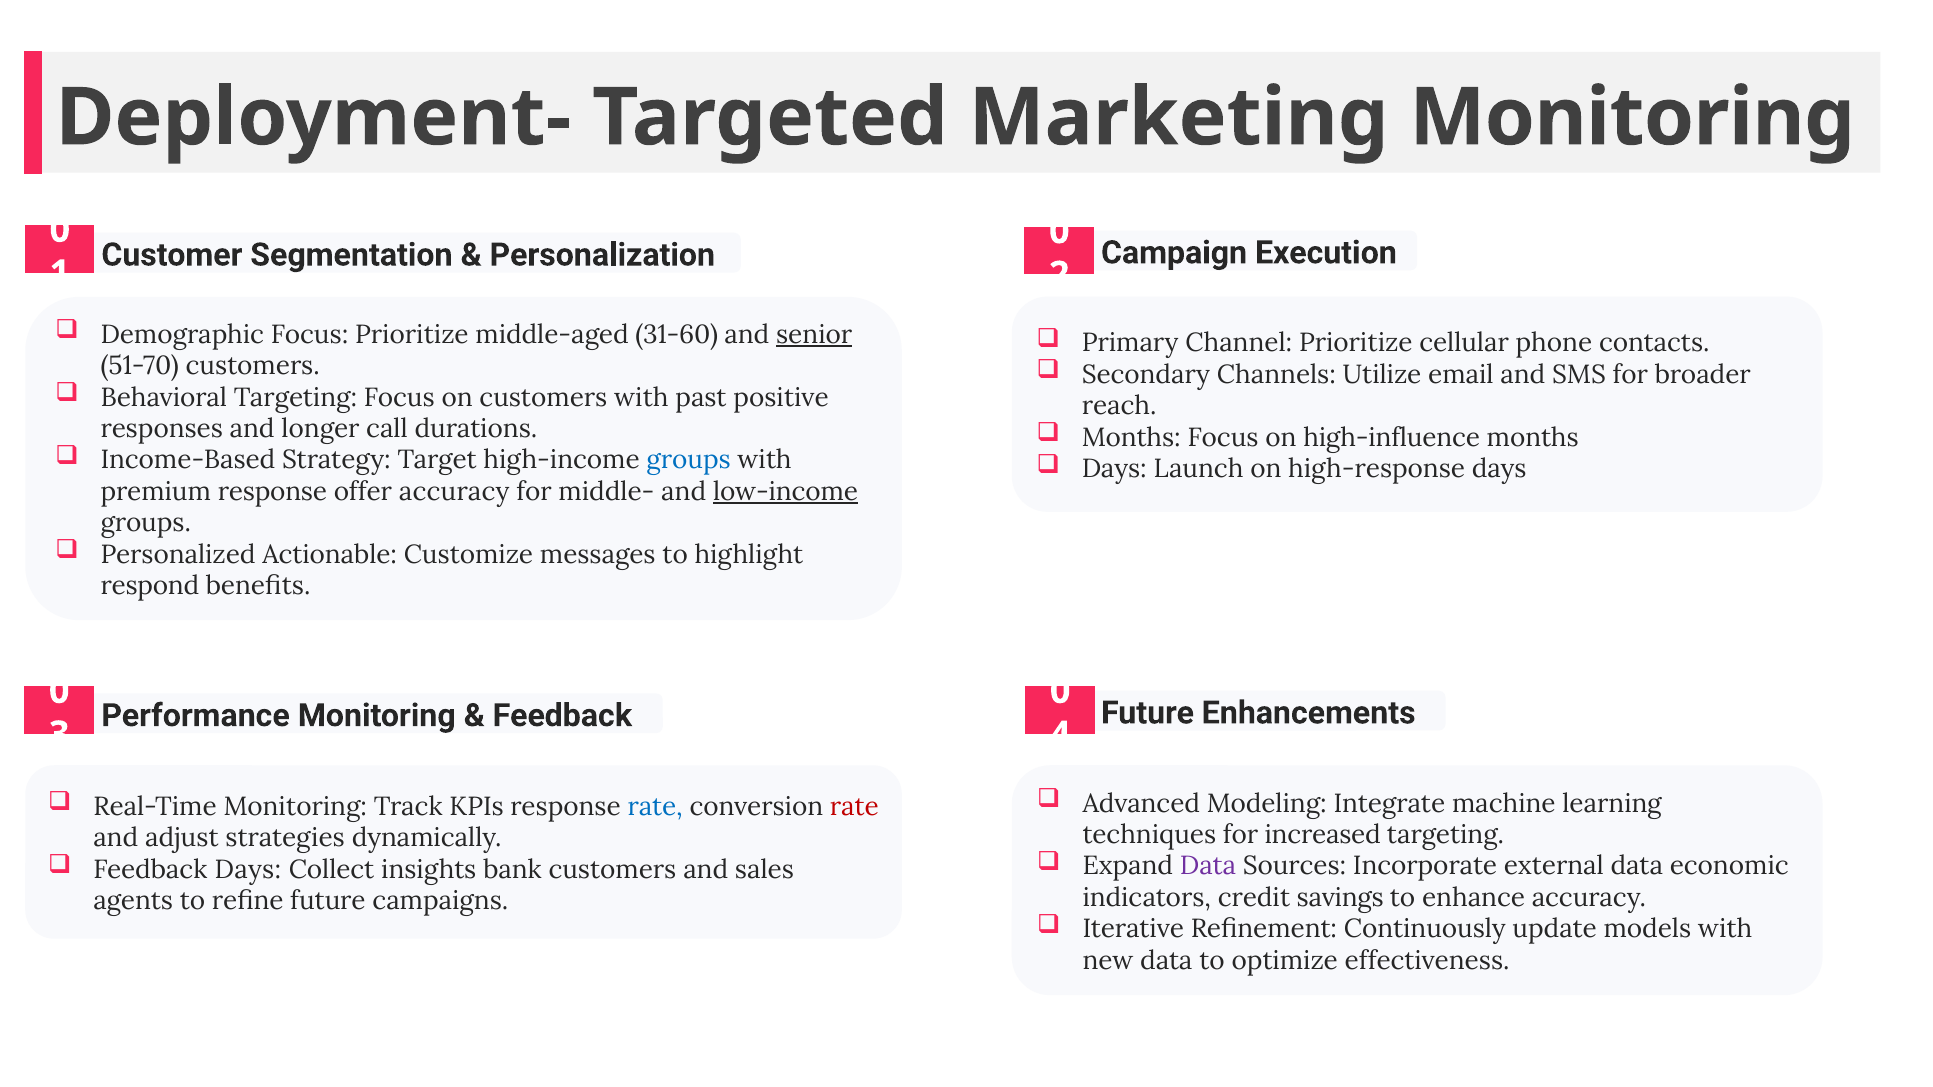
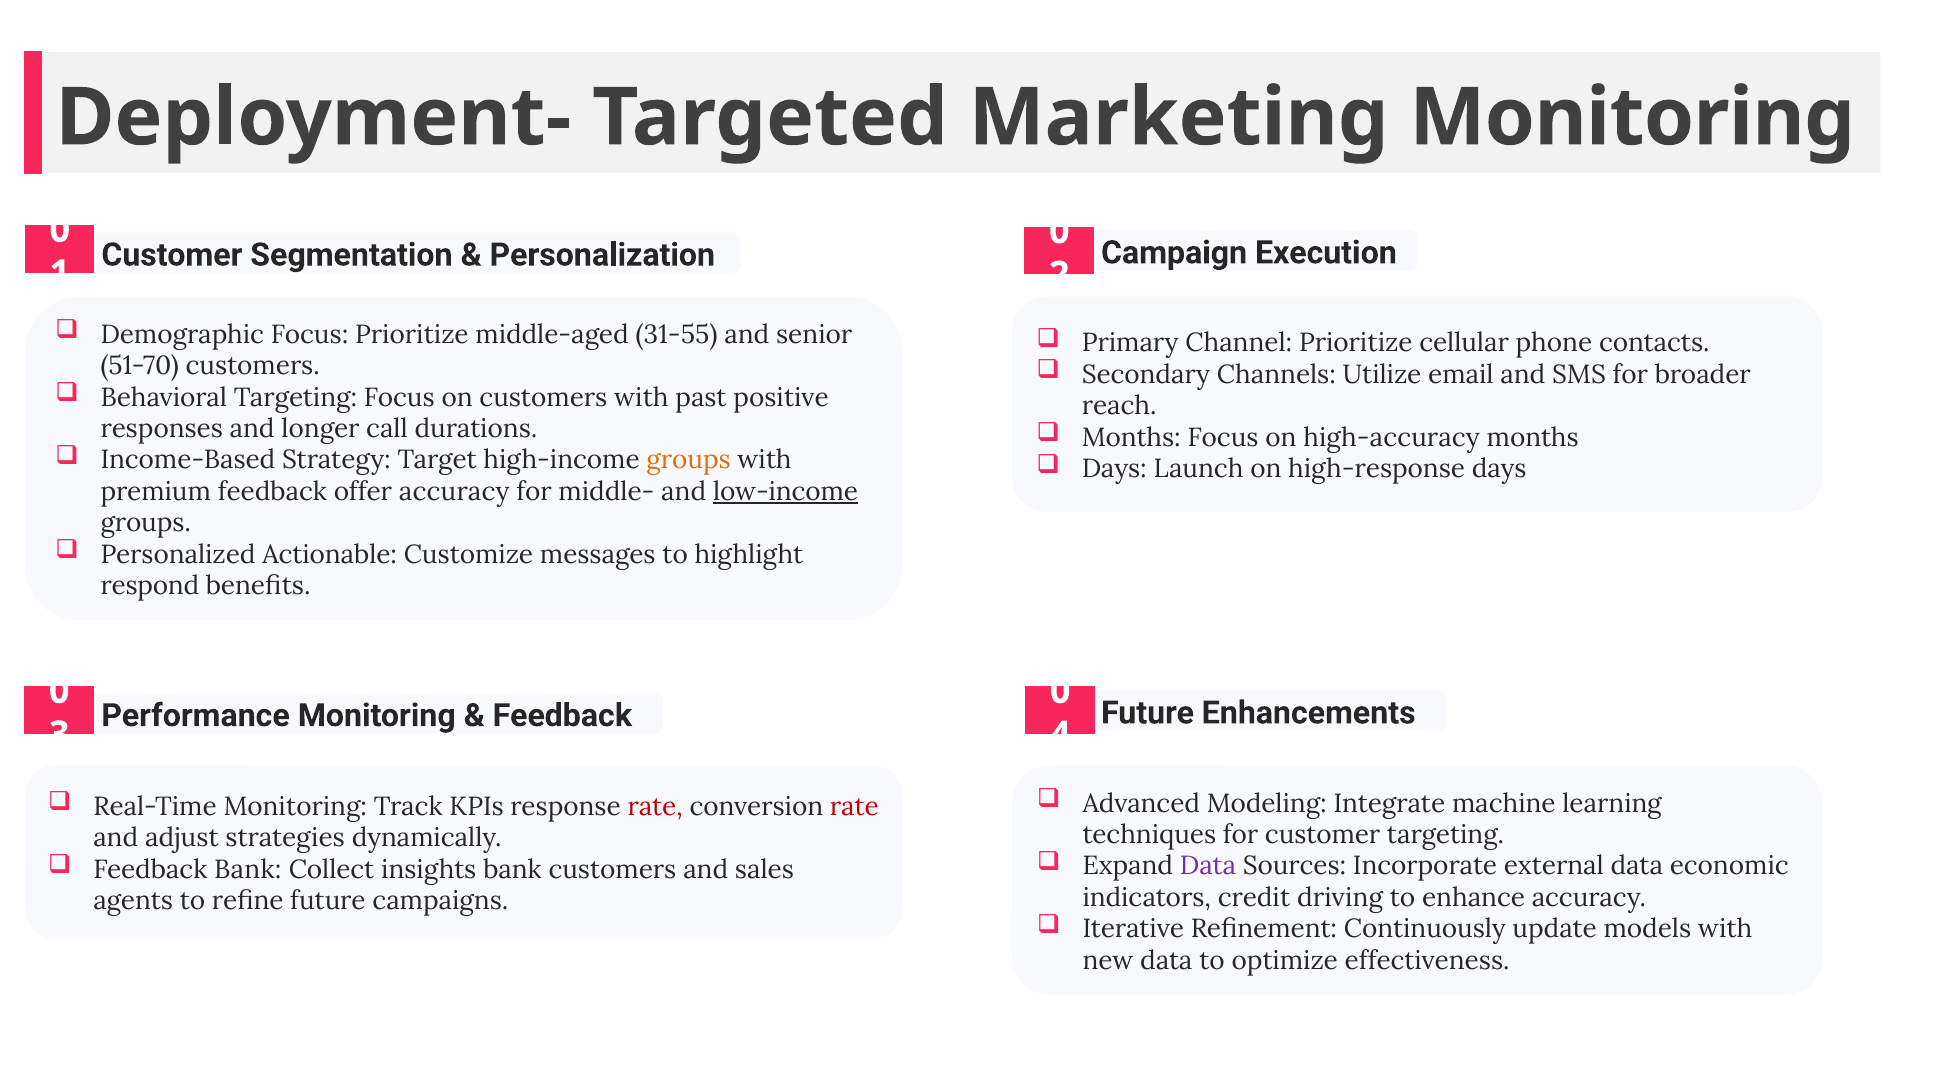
31-60: 31-60 -> 31-55 (677, 335)
senior underline: present -> none (814, 335)
high-influence: high-influence -> high-accuracy (1392, 438)
groups colour: blue -> orange (689, 460)
premium response: response -> feedback (272, 492)
rate colour: blue -> red (655, 807)
for increased: increased -> customer (1323, 835)
Feedback Days: Days -> Bank (248, 870)
savings: savings -> driving (1340, 898)
